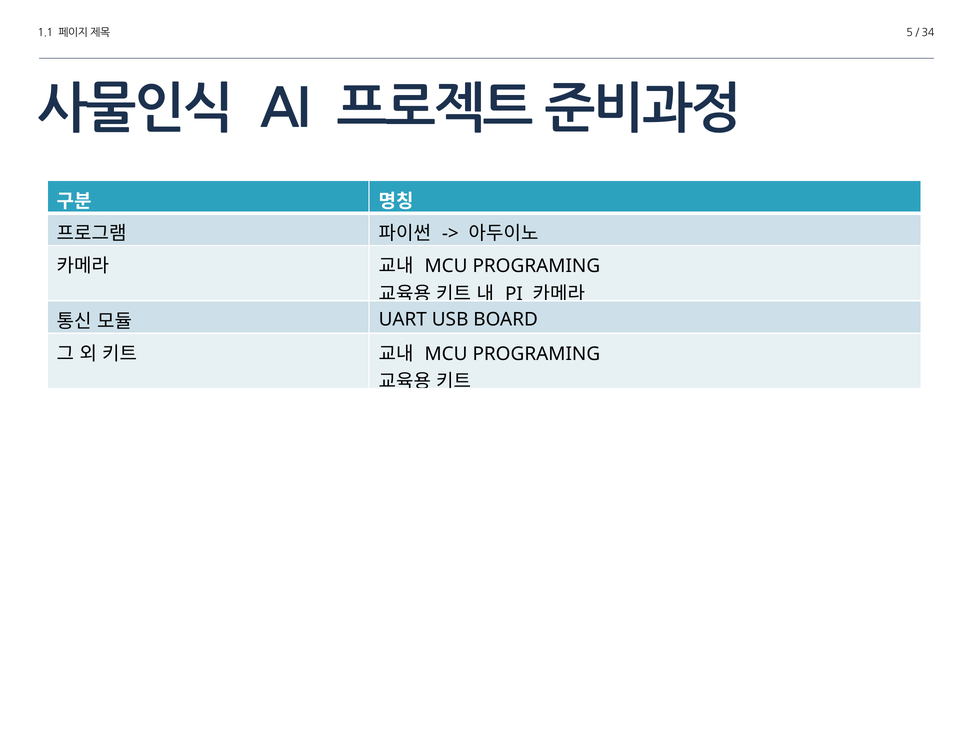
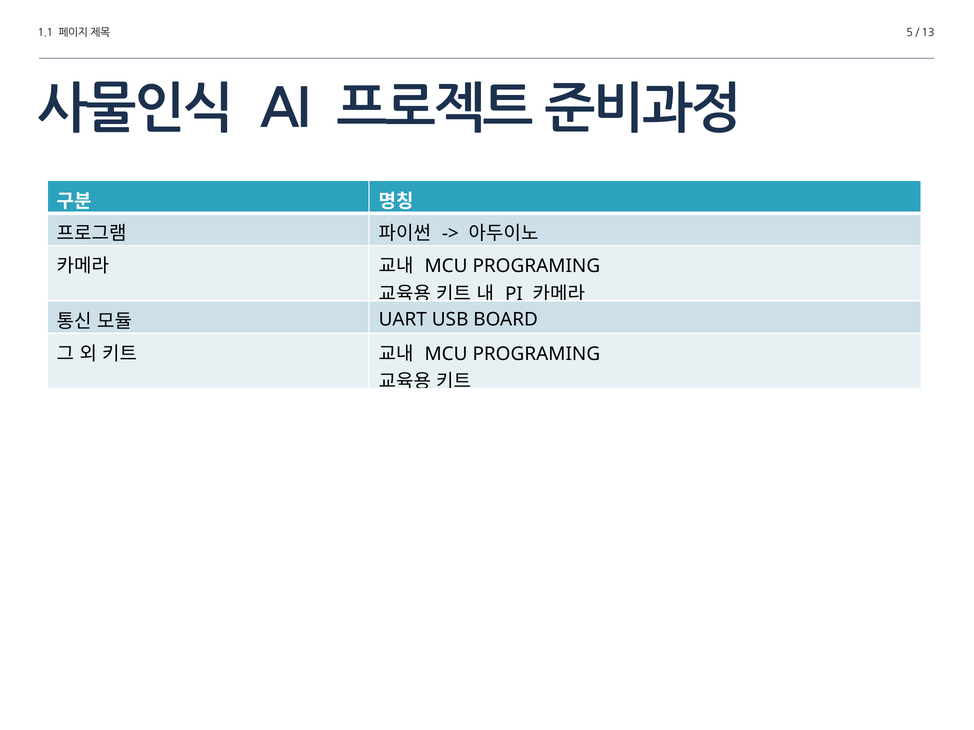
34: 34 -> 13 (928, 33)
